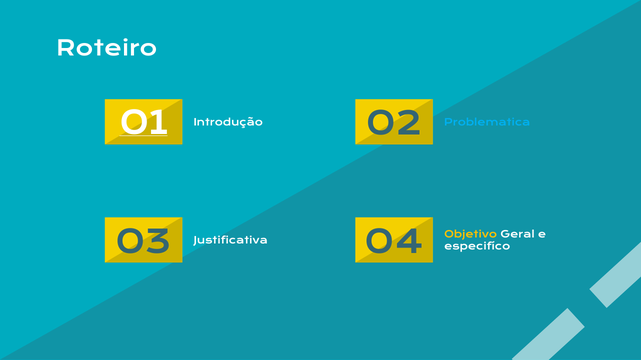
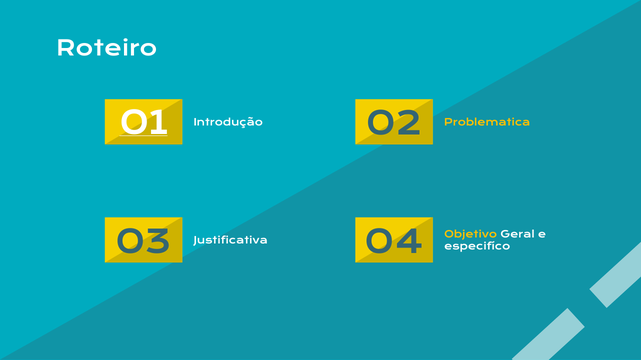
Problematica colour: light blue -> yellow (487, 123)
